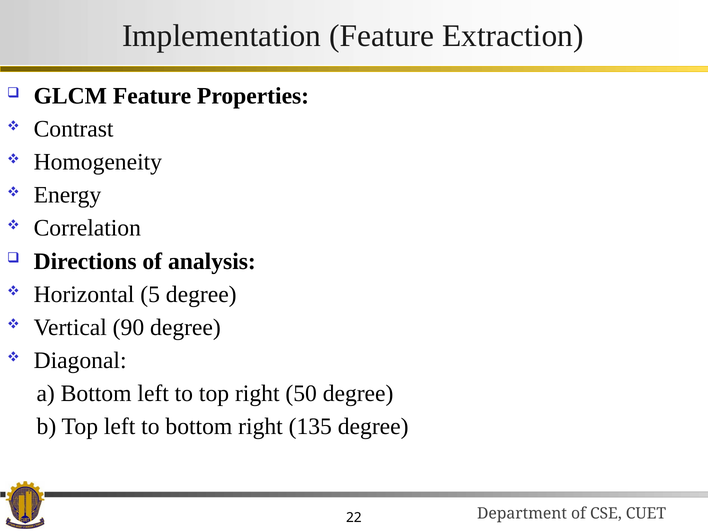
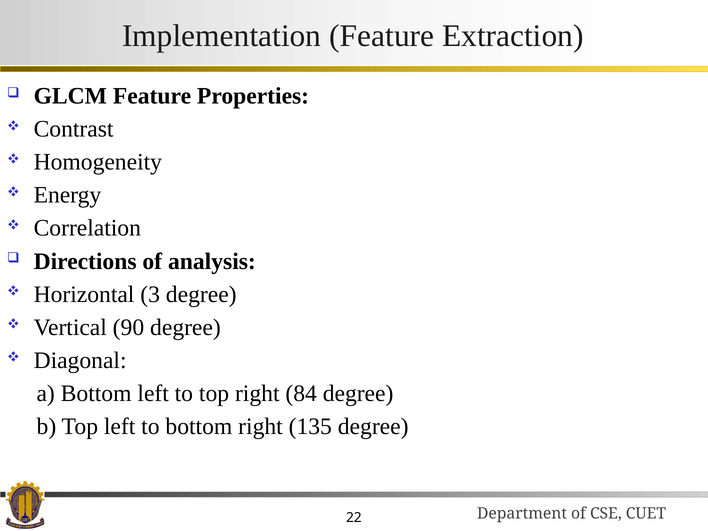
5: 5 -> 3 (150, 294)
50: 50 -> 84 (301, 393)
